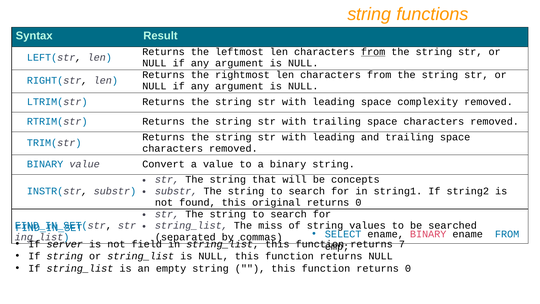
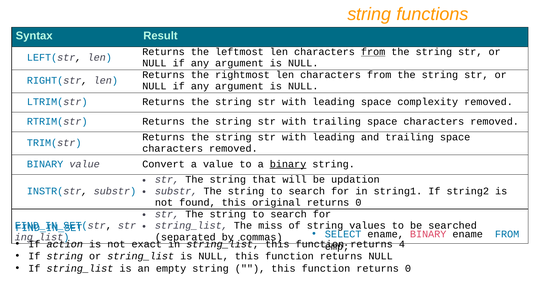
binary underline: none -> present (288, 164)
concepts: concepts -> updation (355, 179)
server: server -> action (65, 244)
field: field -> exact (147, 244)
7: 7 -> 4 (402, 244)
